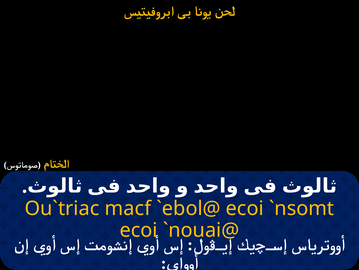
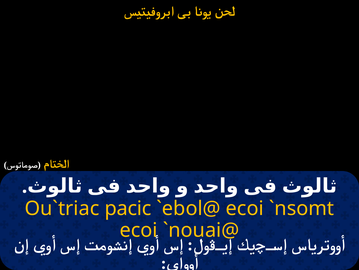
macf: macf -> pacic (128, 208)
